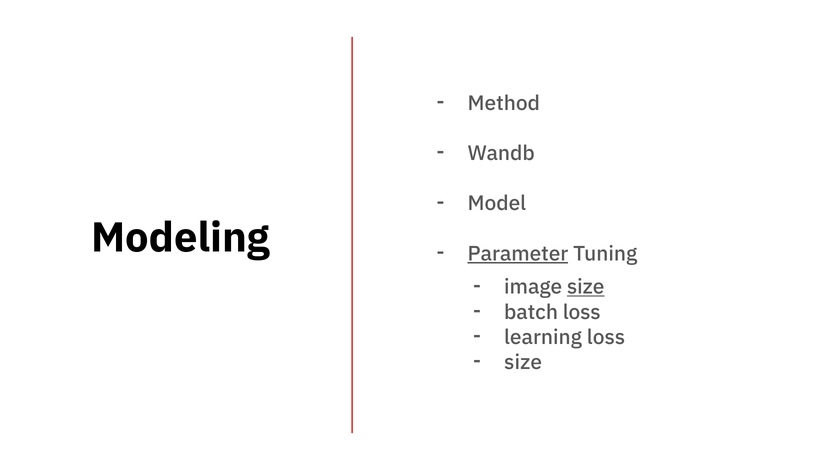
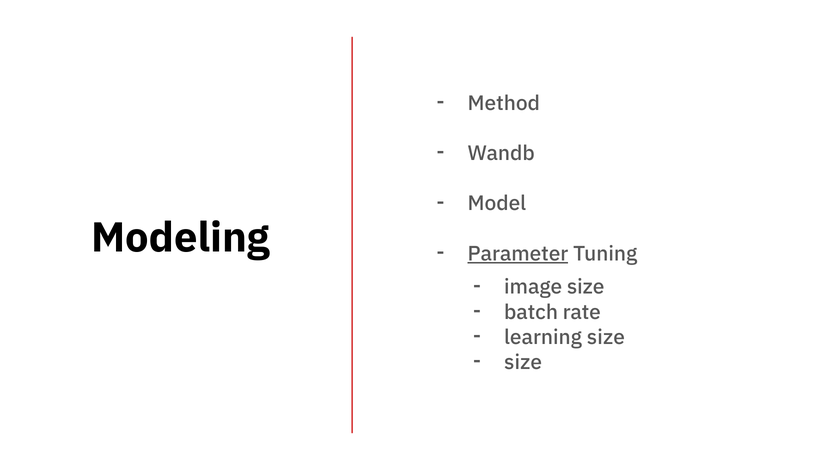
size underline: present -> none (586, 287)
batch loss: loss -> rate (582, 312)
learning loss: loss -> size (606, 337)
